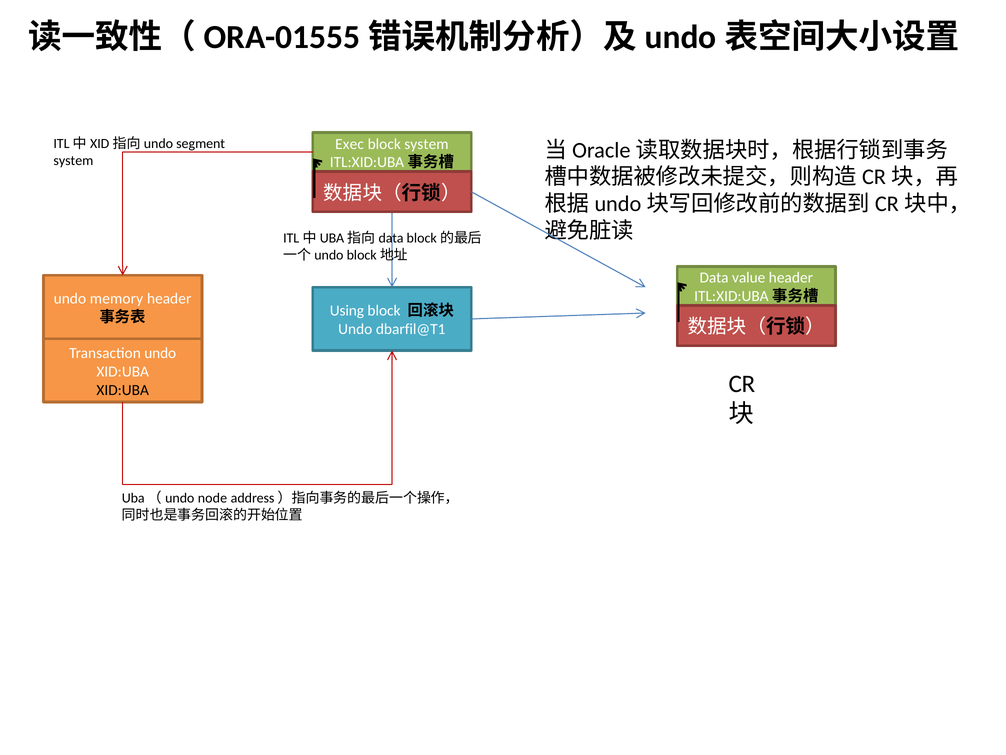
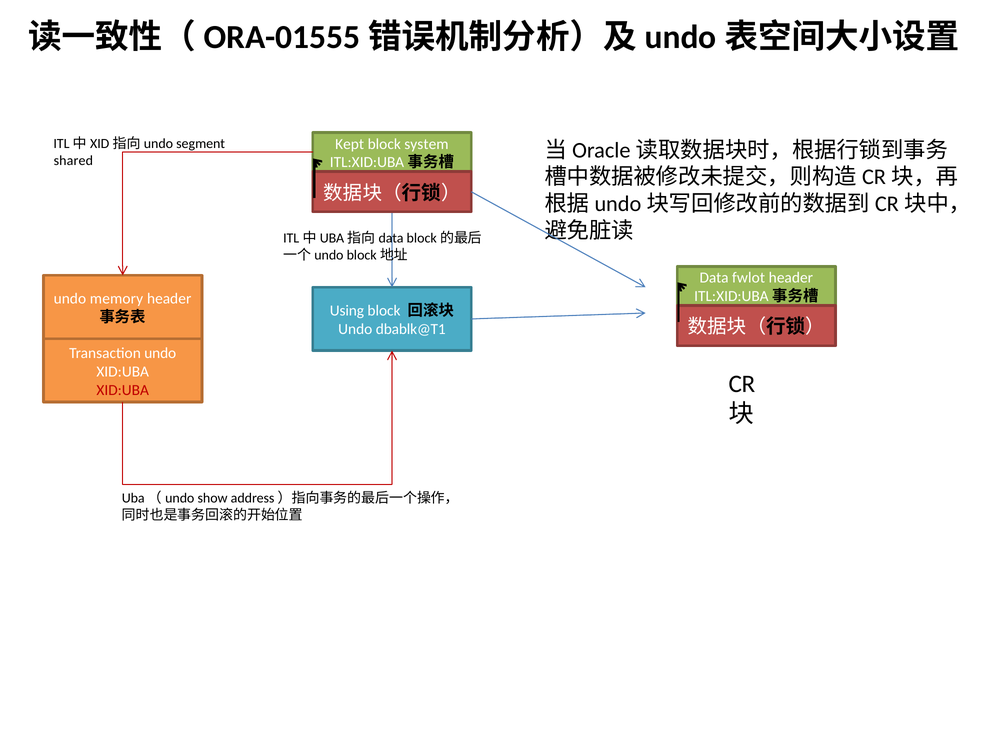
Exec: Exec -> Kept (350, 144)
system: system -> shared (73, 160)
value: value -> fwlot (749, 278)
dbarfil@T1: dbarfil@T1 -> dbablk@T1 (411, 329)
XID:UBA colour: black -> red (123, 390)
node: node -> show (213, 498)
